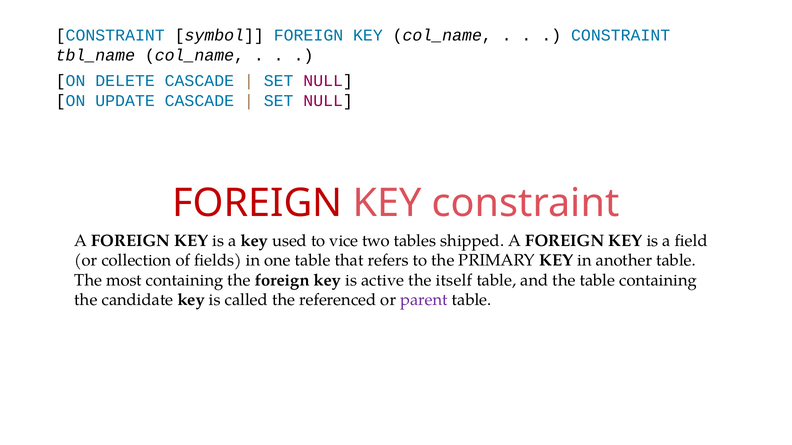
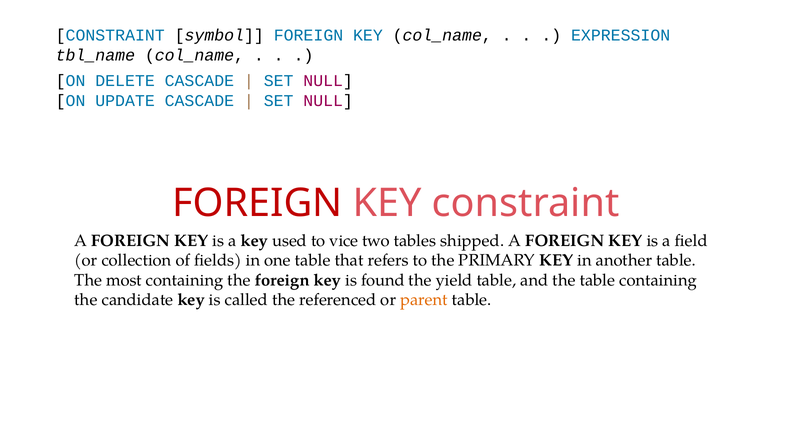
CONSTRAINT: CONSTRAINT -> EXPRESSION (621, 36)
active: active -> found (383, 281)
itself: itself -> yield (454, 281)
parent colour: purple -> orange (424, 300)
